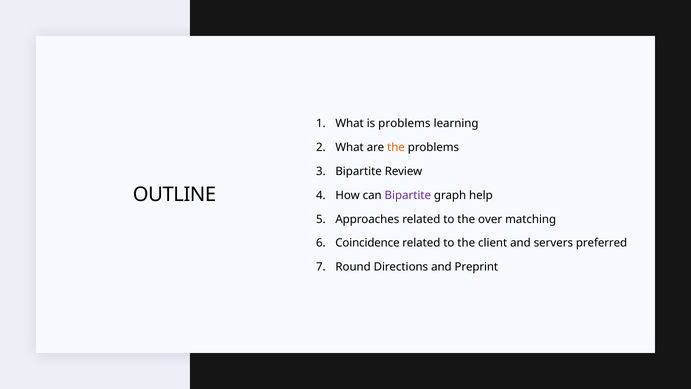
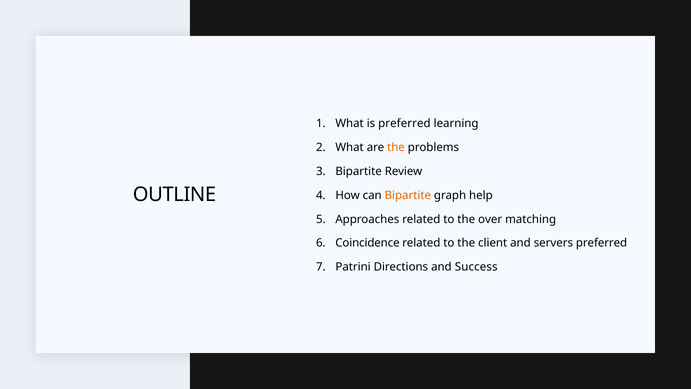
is problems: problems -> preferred (404, 123)
Bipartite colour: purple -> orange (408, 195)
Round: Round -> Patrini (353, 267)
Preprint: Preprint -> Success (476, 267)
